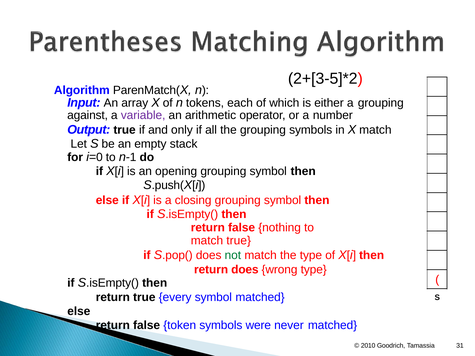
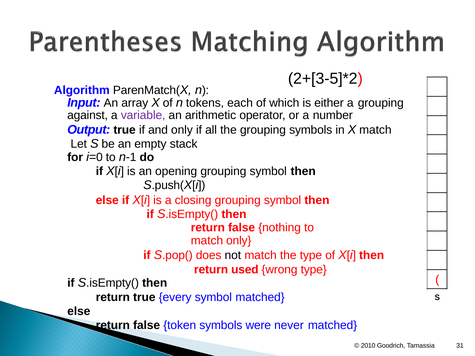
match true: true -> only (239, 241)
not colour: green -> black (233, 256)
return does: does -> used (245, 270)
